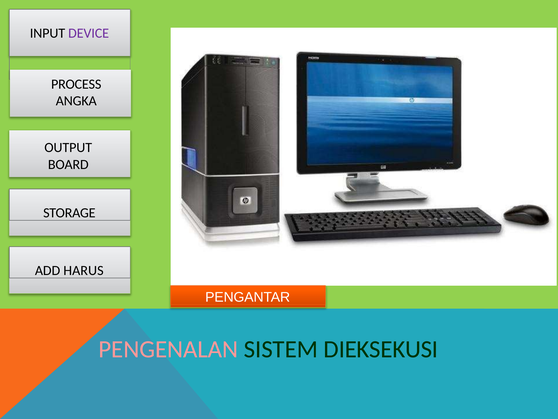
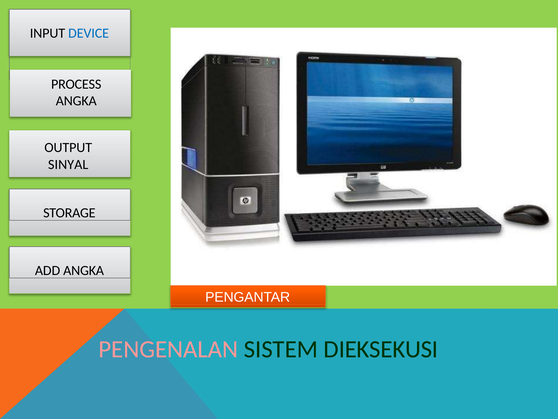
DEVICE colour: purple -> blue (89, 33)
BOARD: BOARD -> SINYAL (68, 164)
ADD HARUS: HARUS -> ANGKA (84, 270)
